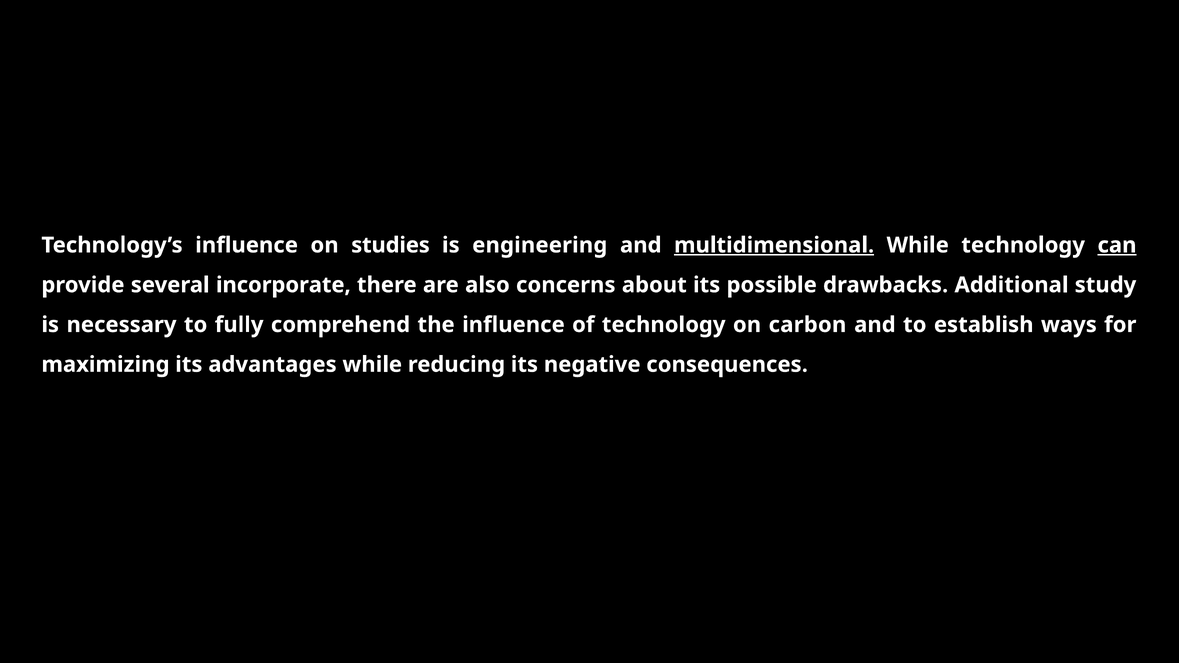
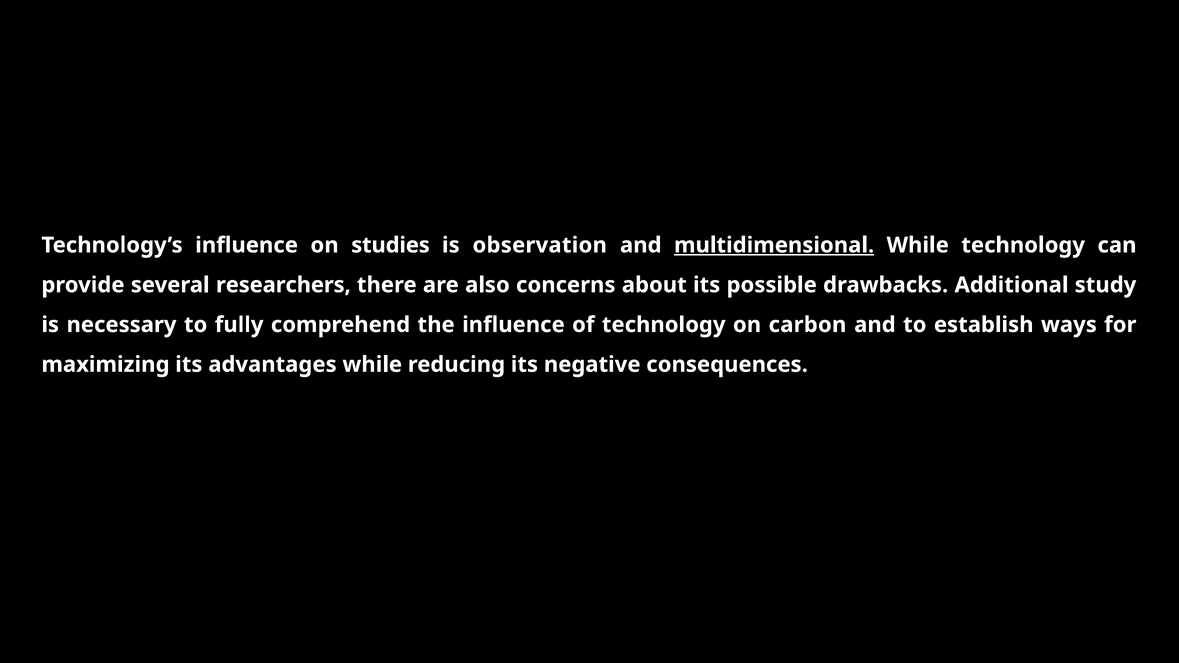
engineering: engineering -> observation (540, 245)
can underline: present -> none (1117, 245)
incorporate: incorporate -> researchers (283, 285)
